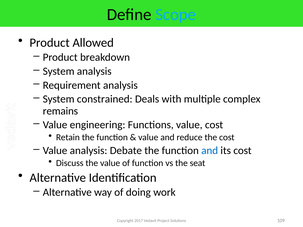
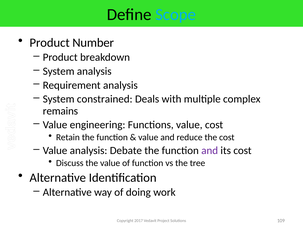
Allowed: Allowed -> Number (93, 43)
and colour: blue -> purple (210, 151)
seat: seat -> tree (198, 163)
